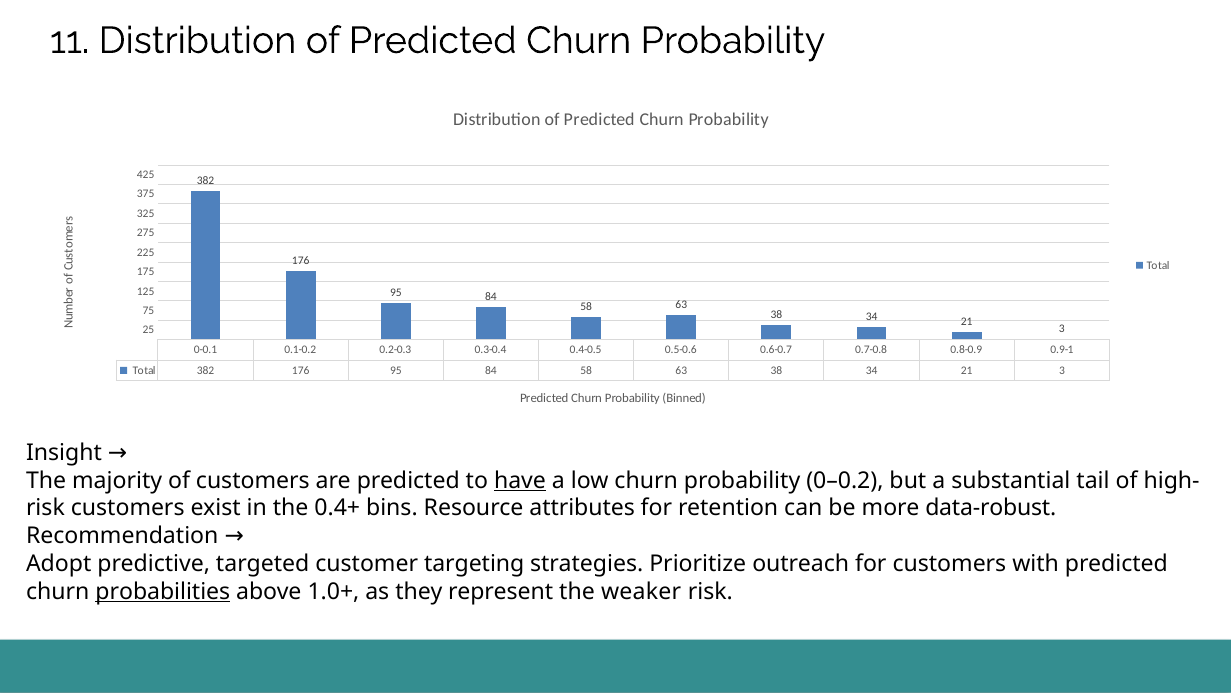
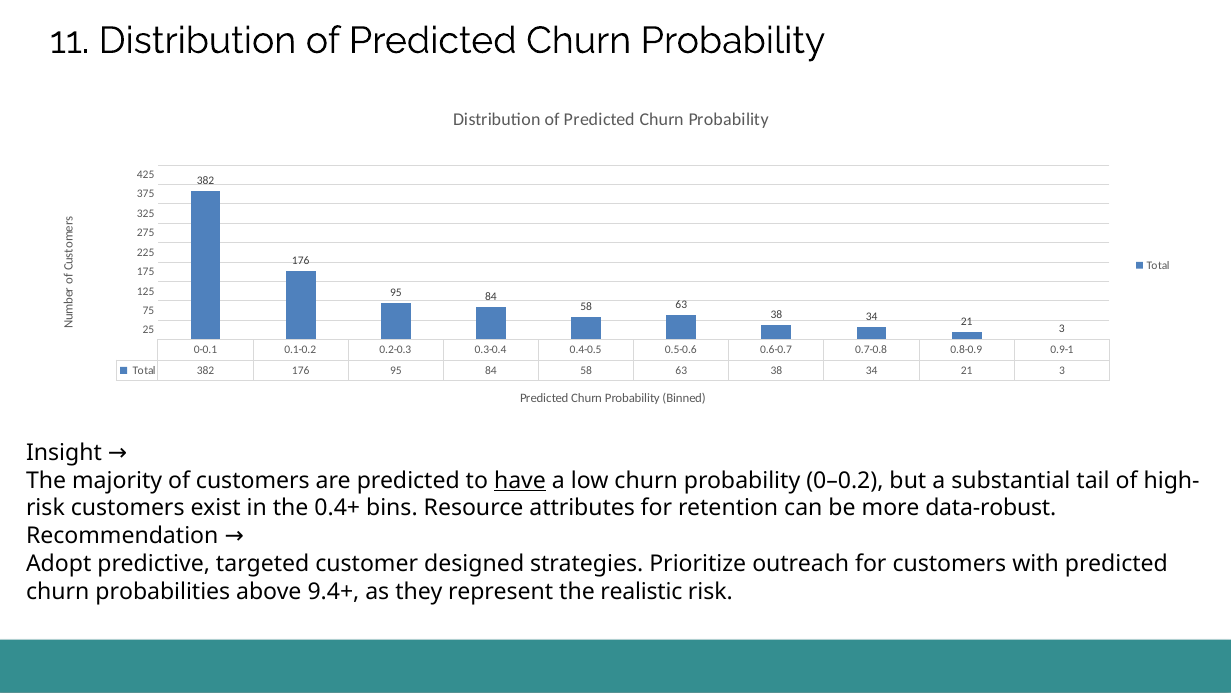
targeting: targeting -> designed (474, 563)
probabilities underline: present -> none (163, 591)
1.0+: 1.0+ -> 9.4+ (333, 591)
weaker: weaker -> realistic (641, 591)
